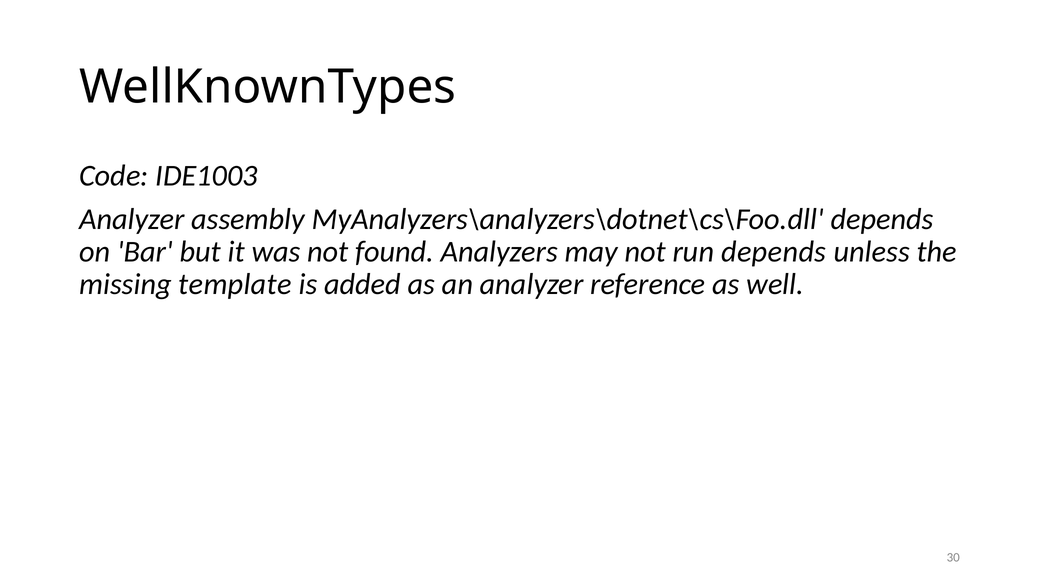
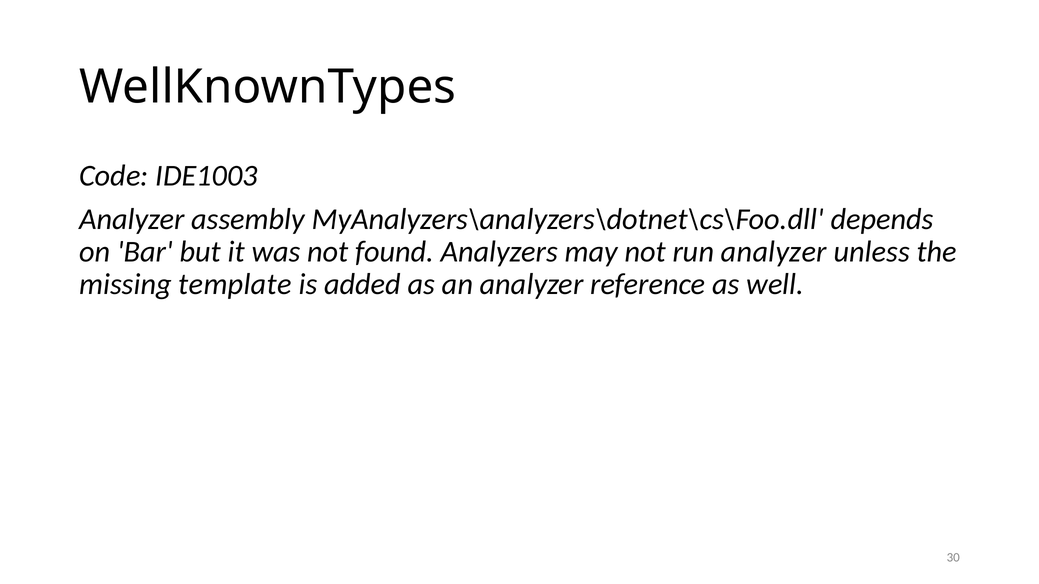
run depends: depends -> analyzer (774, 252)
